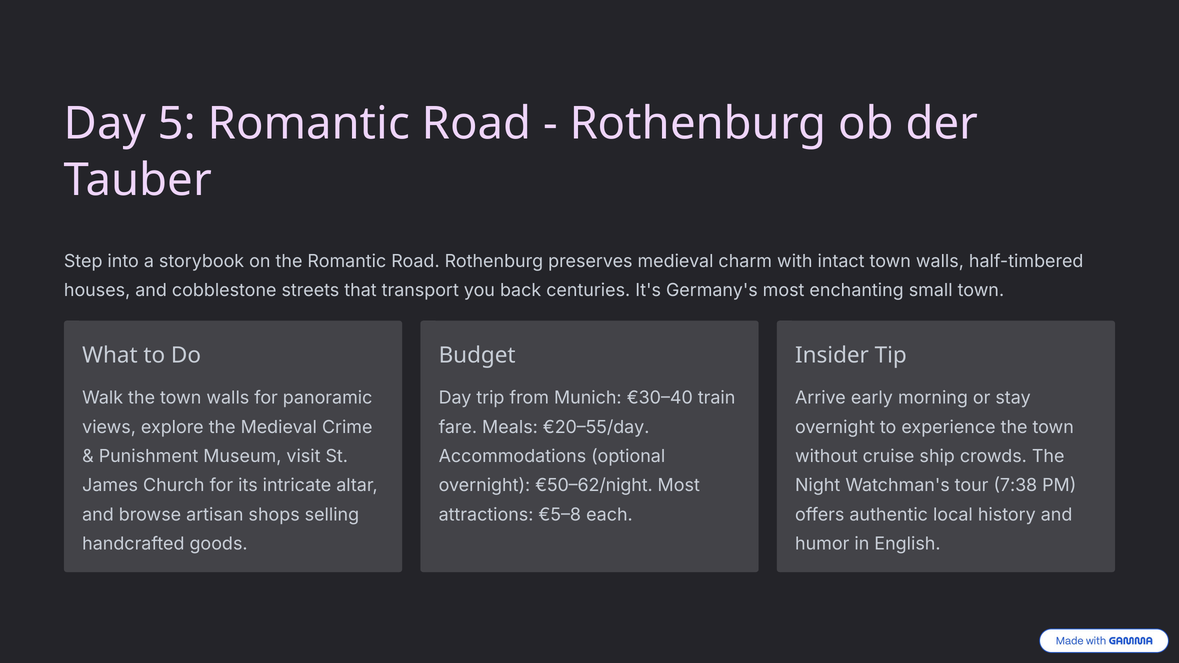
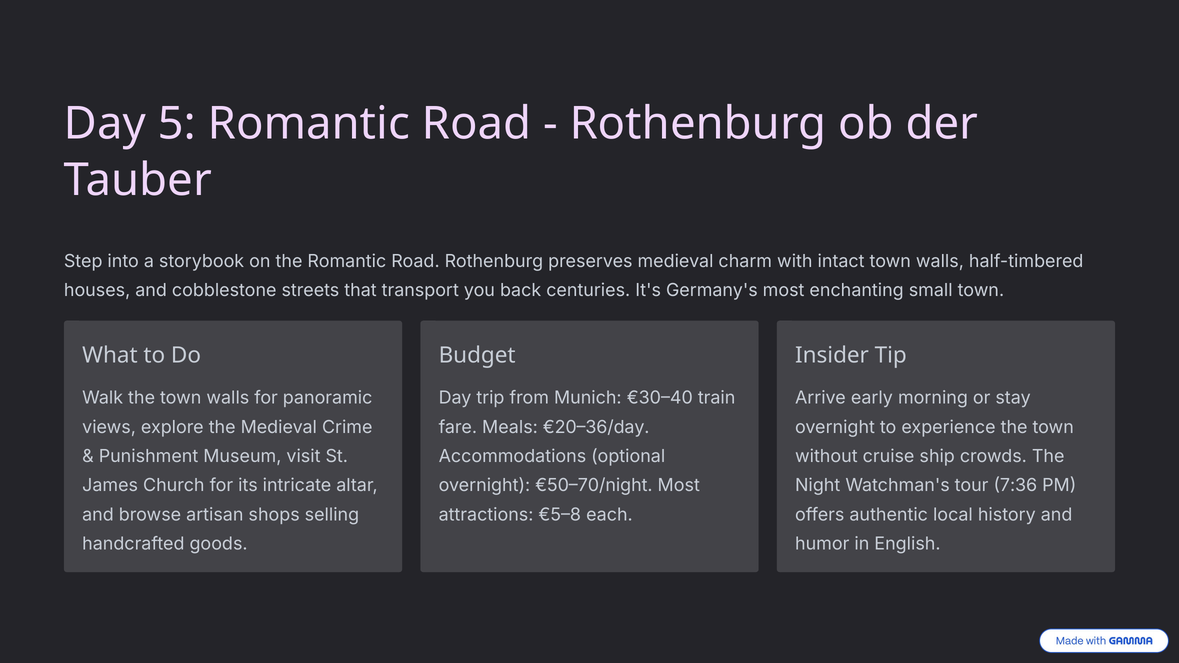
€20–55/day: €20–55/day -> €20–36/day (596, 427)
€50–62/night: €50–62/night -> €50–70/night (594, 486)
7:38: 7:38 -> 7:36 (1015, 486)
